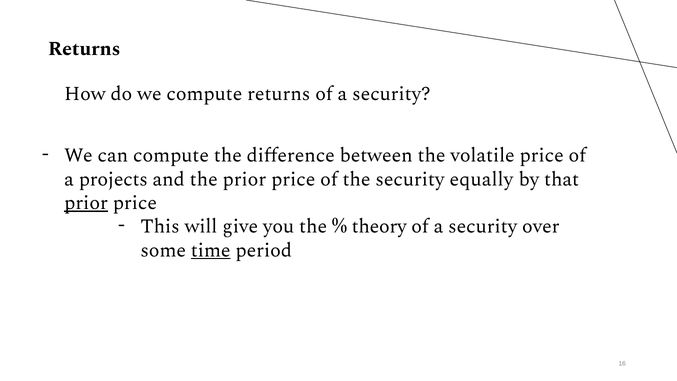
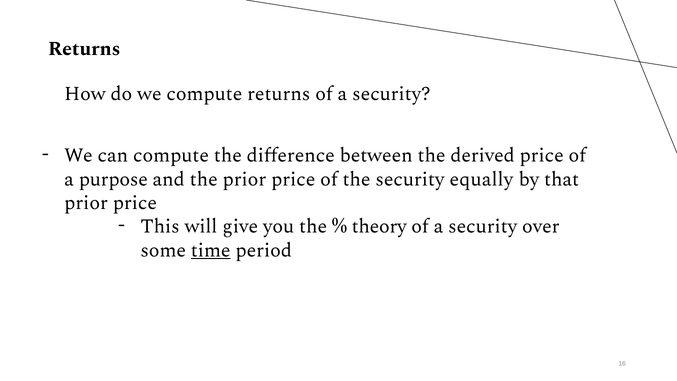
volatile: volatile -> derived (483, 155)
projects: projects -> purpose (113, 179)
prior underline: present -> none (86, 203)
